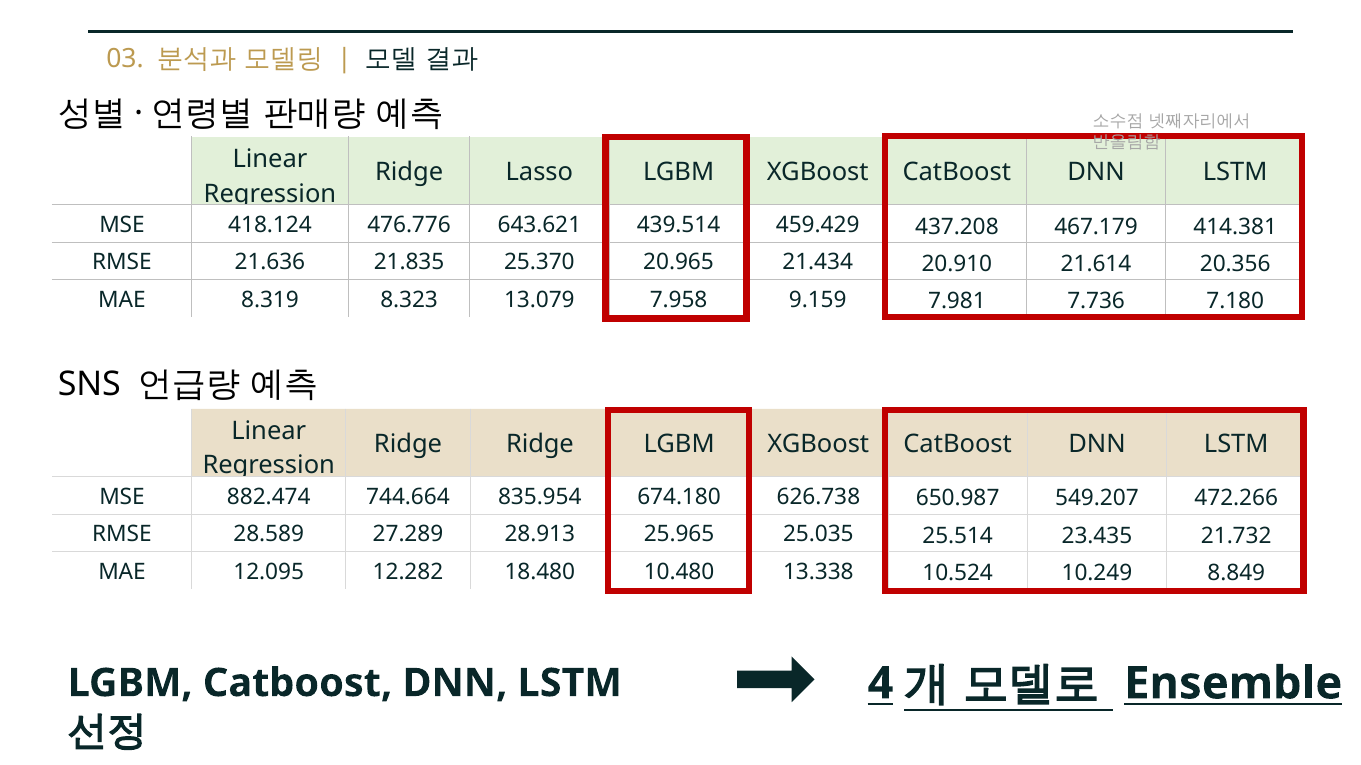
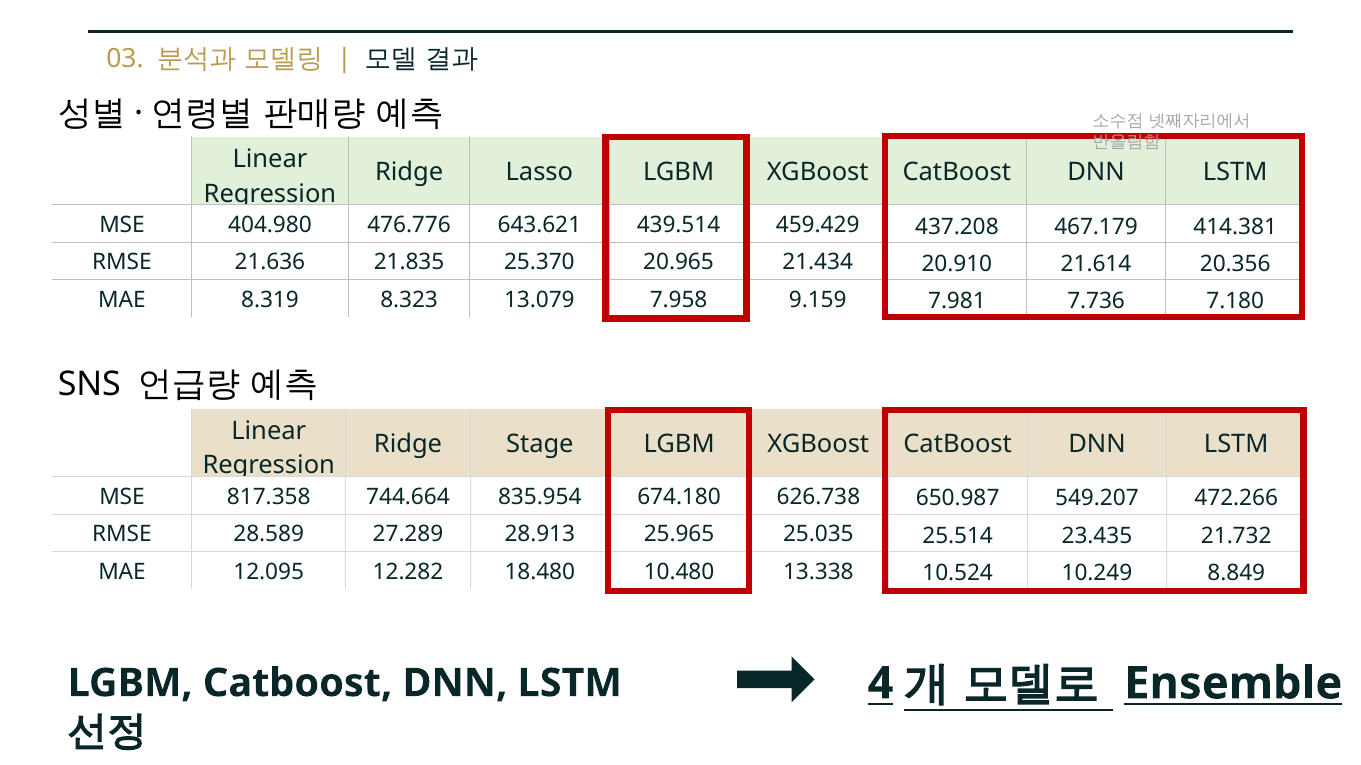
418.124: 418.124 -> 404.980 (270, 225)
Ridge Ridge: Ridge -> Stage (540, 444)
882.474: 882.474 -> 817.358 (269, 497)
